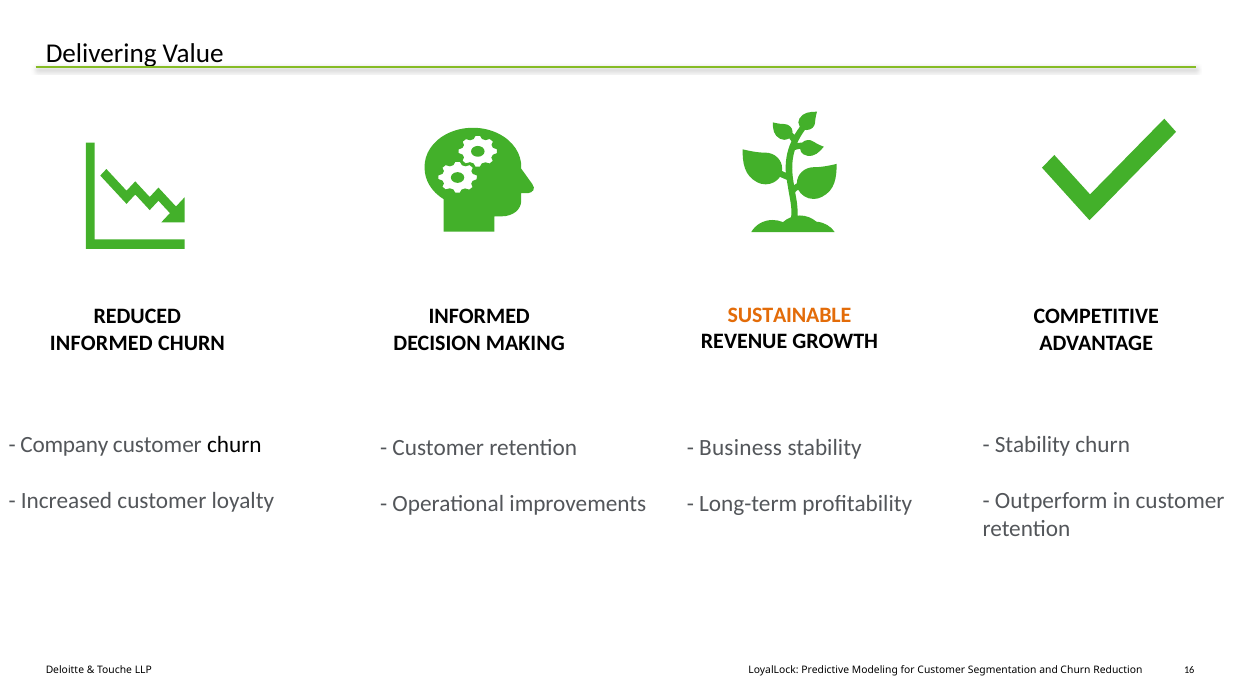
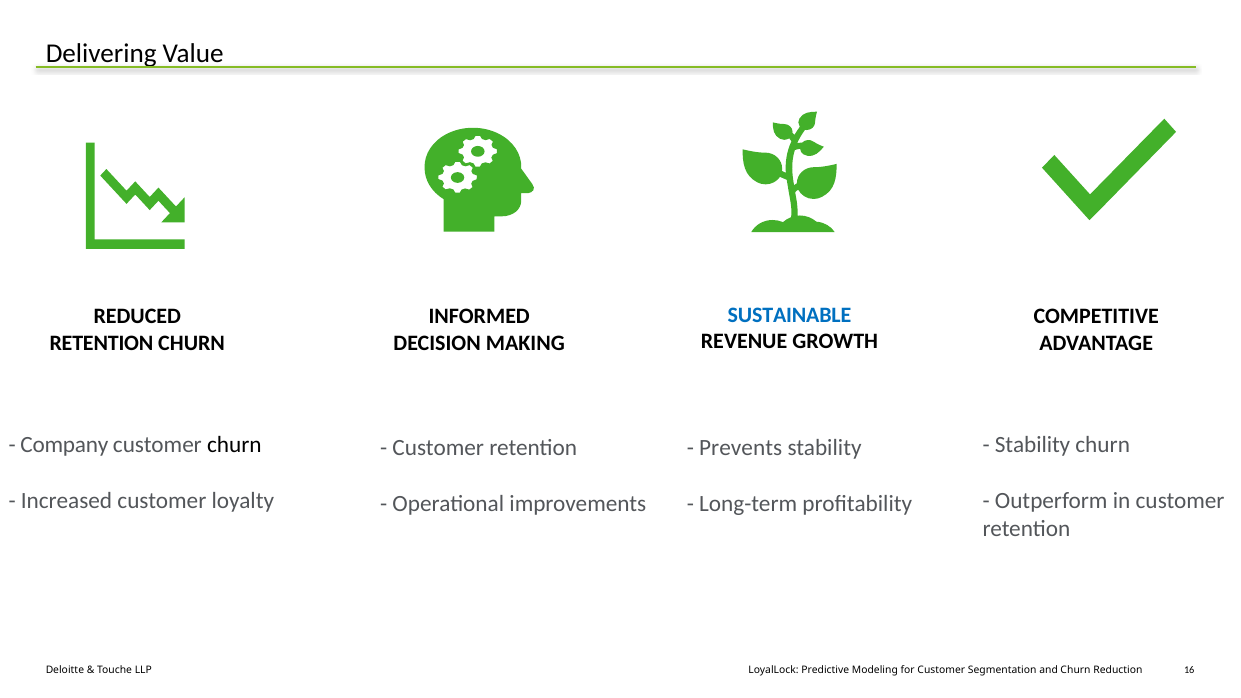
SUSTAINABLE colour: orange -> blue (789, 315)
INFORMED: INFORMED -> RETENTION (101, 343)
Business: Business -> Prevents (741, 448)
